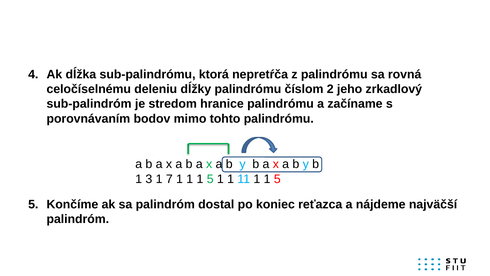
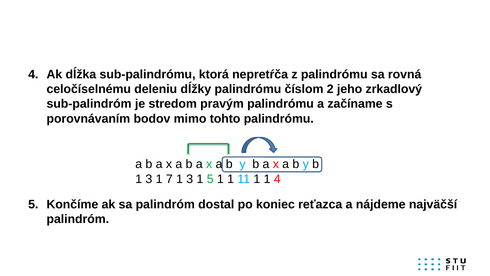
hranice: hranice -> pravým (222, 104)
7 1 1: 1 -> 3 (190, 179)
11 1 1 5: 5 -> 4 (277, 179)
